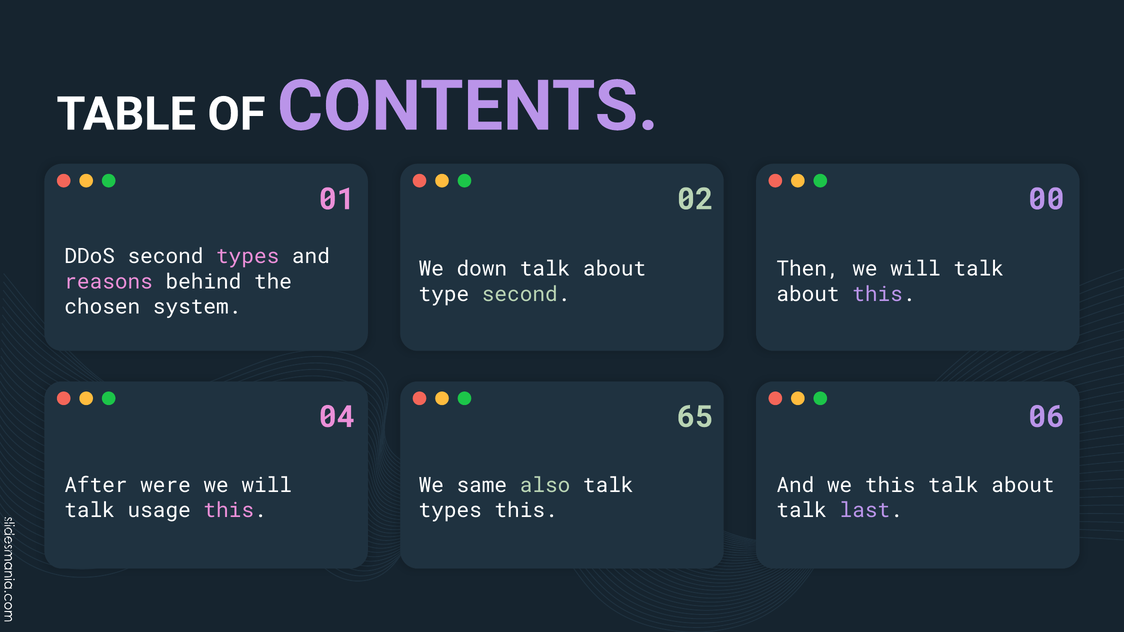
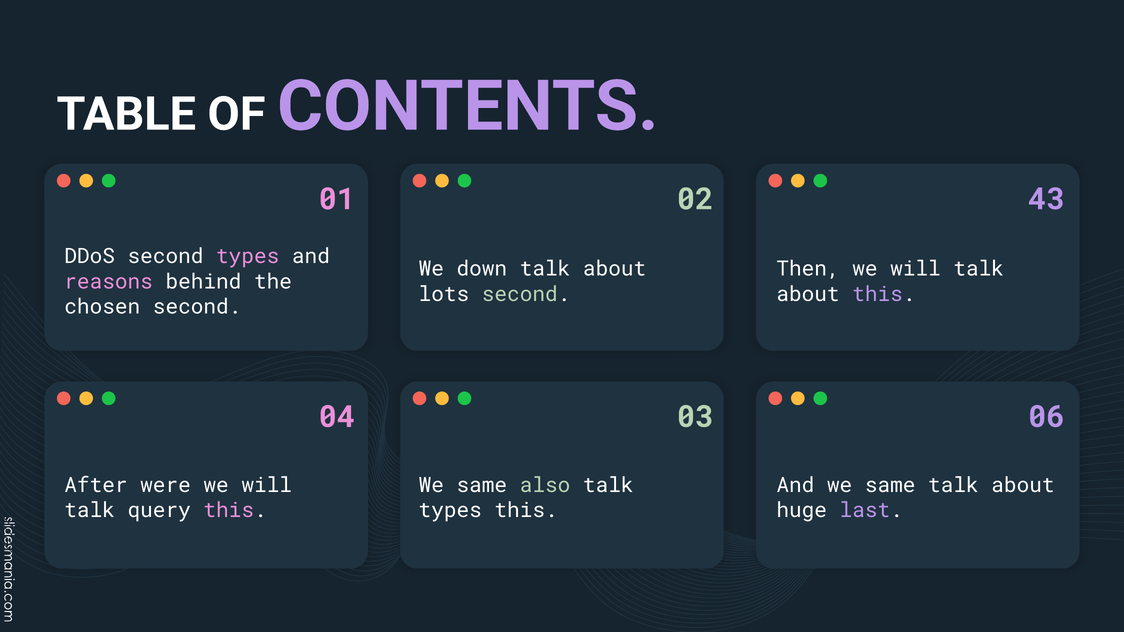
00: 00 -> 43 (1046, 199)
type: type -> lots (444, 294)
chosen system: system -> second (197, 307)
65: 65 -> 03 (695, 417)
And we this: this -> same (890, 485)
usage: usage -> query (159, 511)
talk: talk -> huge (802, 511)
